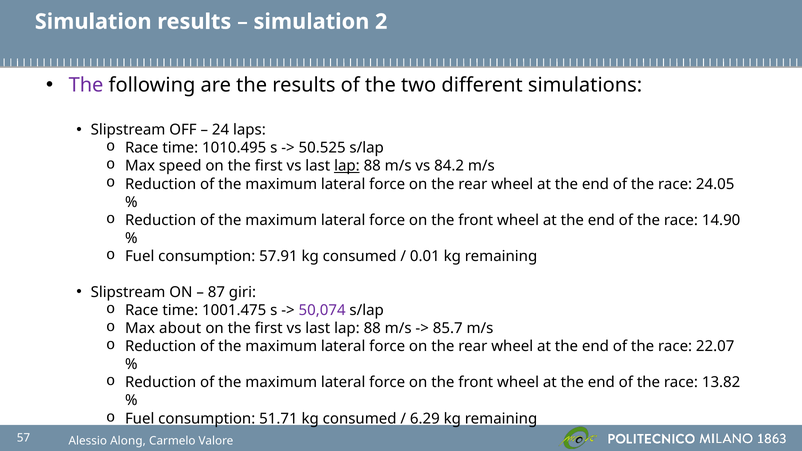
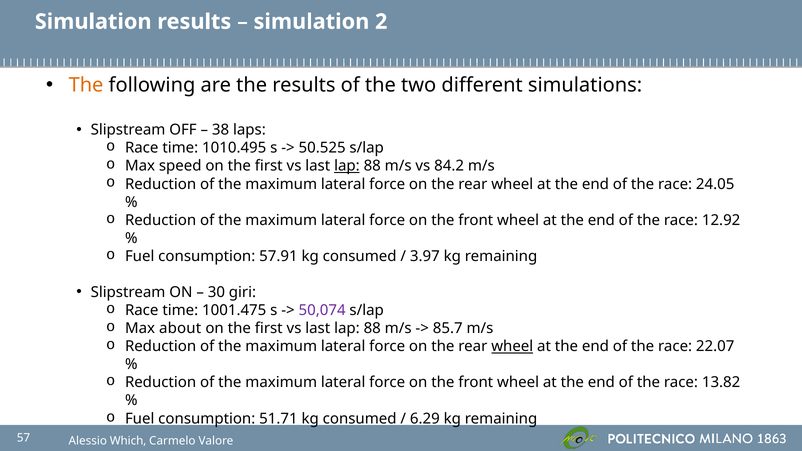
The colour: purple -> orange (86, 85)
24: 24 -> 38 (221, 130)
14.90: 14.90 -> 12.92 (721, 220)
0.01: 0.01 -> 3.97 (425, 256)
87: 87 -> 30 (216, 292)
wheel underline: none -> present (512, 347)
Along: Along -> Which (128, 441)
